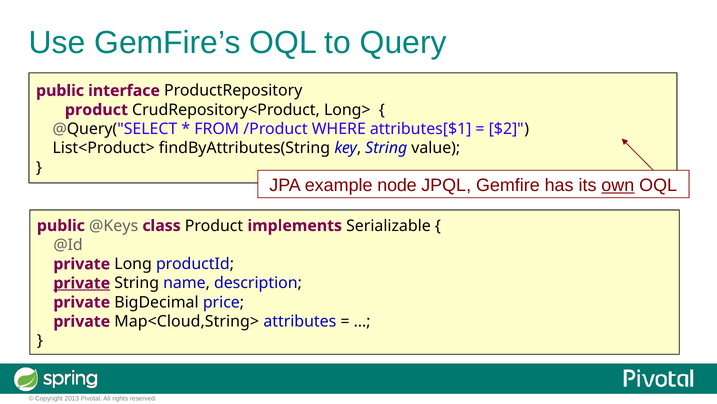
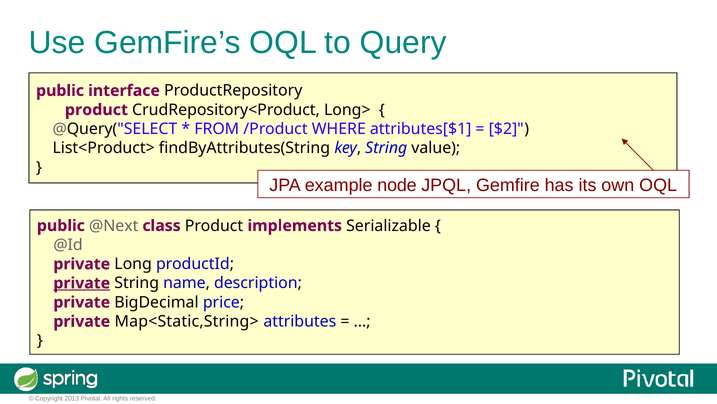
own underline: present -> none (618, 185)
@Keys: @Keys -> @Next (114, 225)
Map<Cloud,String>: Map<Cloud,String> -> Map<Static,String> (187, 321)
